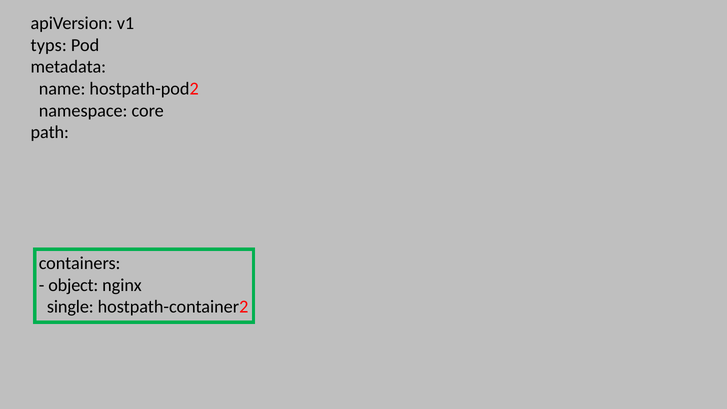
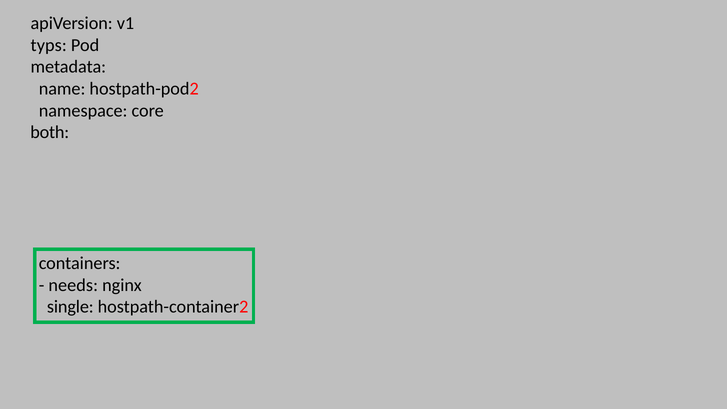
path: path -> both (50, 132)
object: object -> needs (73, 285)
